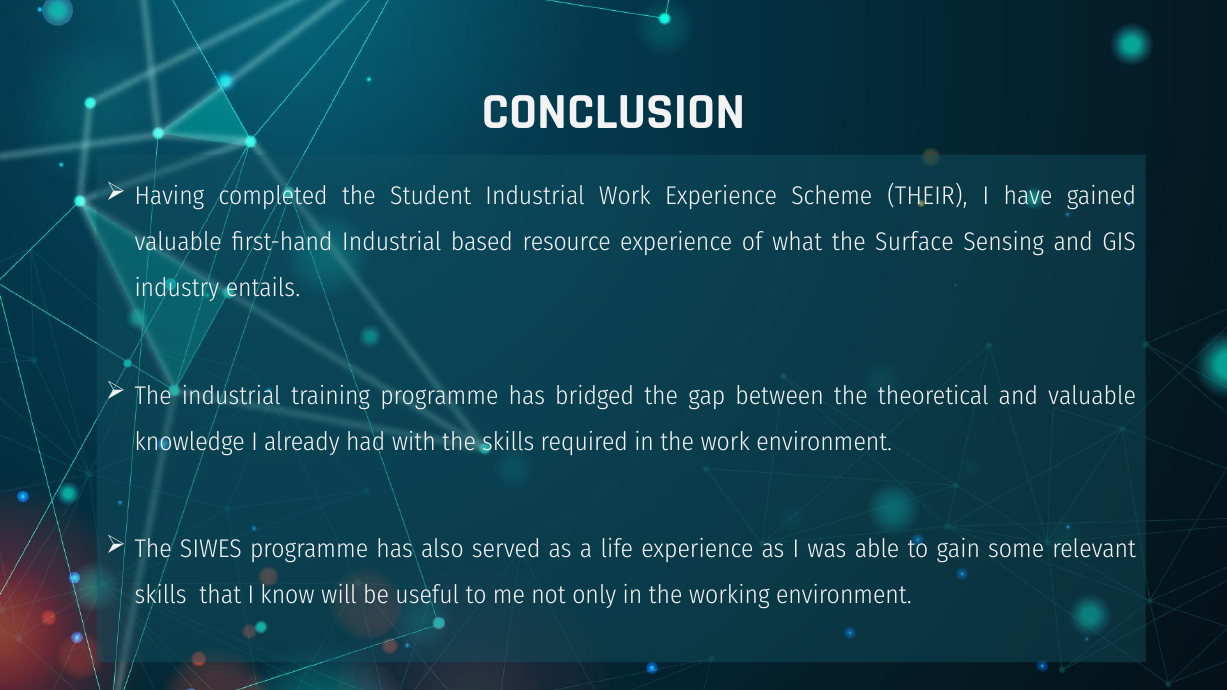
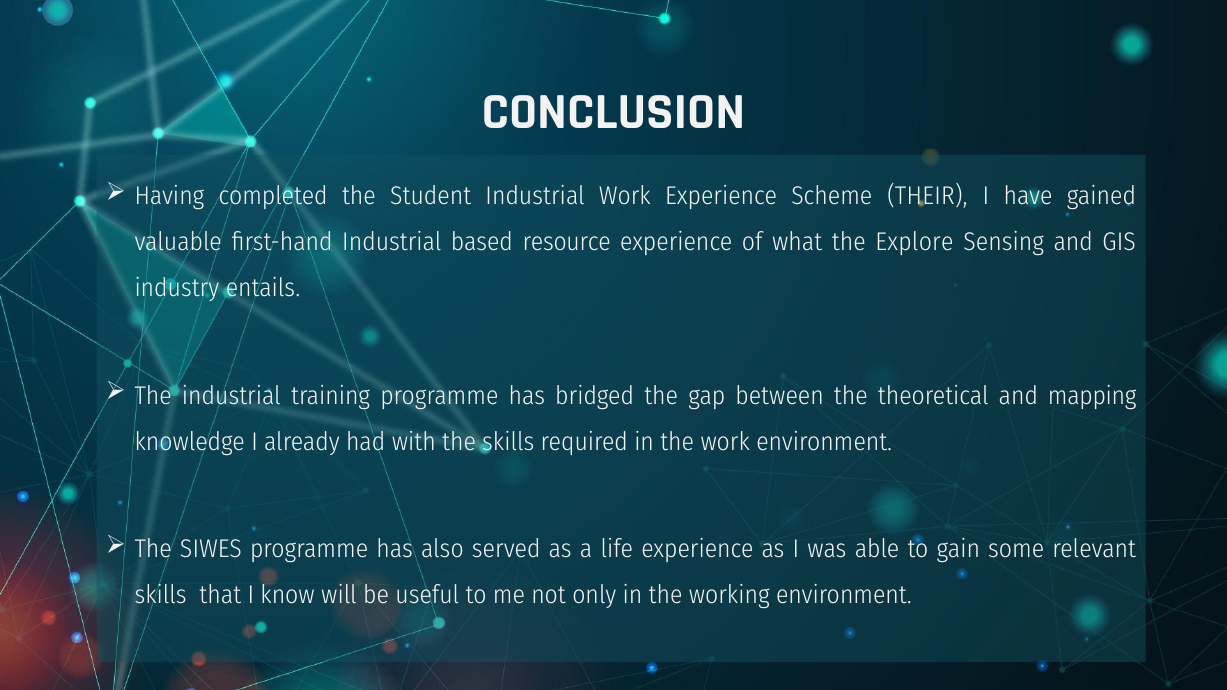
Surface: Surface -> Explore (914, 242)
and valuable: valuable -> mapping (1092, 396)
